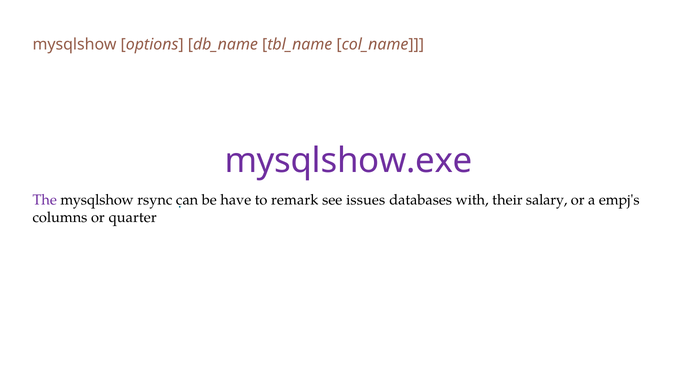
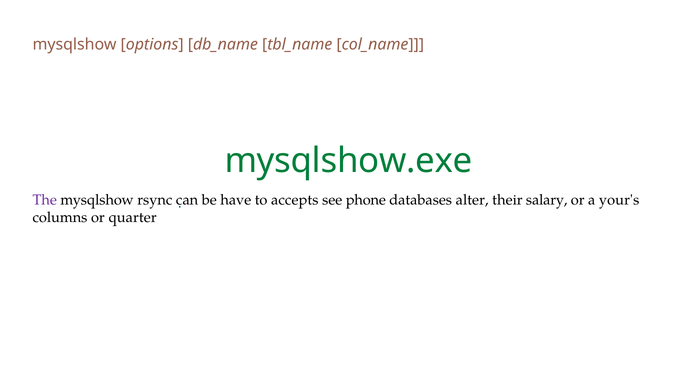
mysqlshow.exe colour: purple -> green (349, 161)
remark: remark -> accepts (295, 200)
issues: issues -> phone (366, 200)
with: with -> alter (472, 200)
empj's: empj's -> your's (619, 200)
